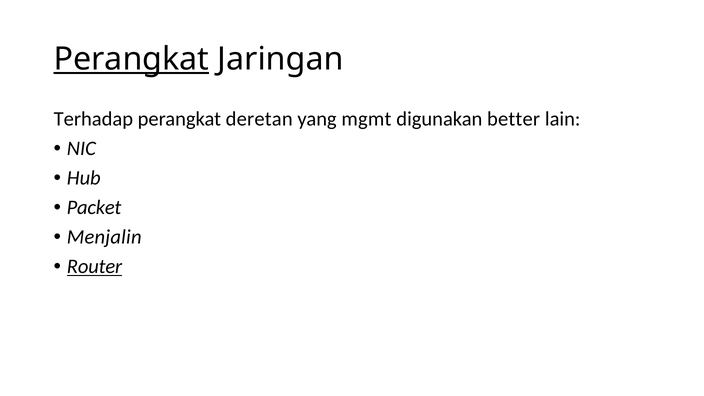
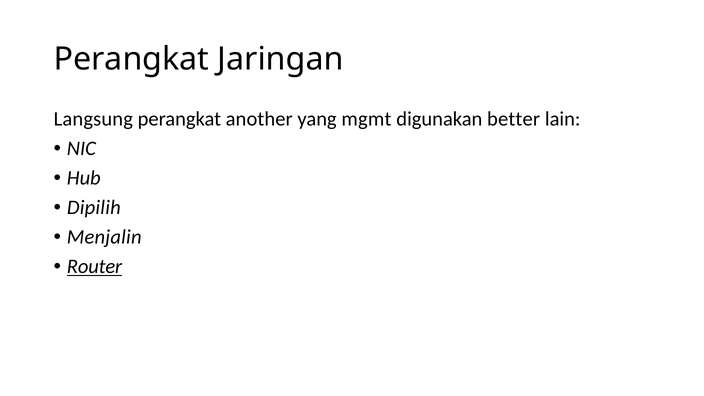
Perangkat underline: present -> none (131, 59)
Terhadap: Terhadap -> Langsung (93, 119)
deretan: deretan -> another (259, 119)
Packet: Packet -> Dipilih (94, 208)
